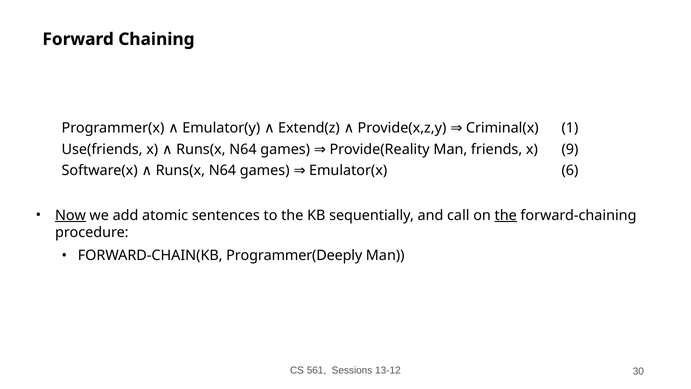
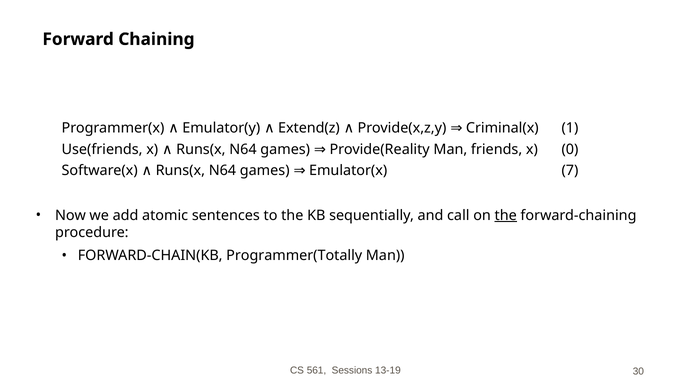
9: 9 -> 0 (570, 149)
6: 6 -> 7 (570, 171)
Now underline: present -> none (70, 215)
Programmer(Deeply: Programmer(Deeply -> Programmer(Totally (294, 255)
13-12: 13-12 -> 13-19 (388, 370)
